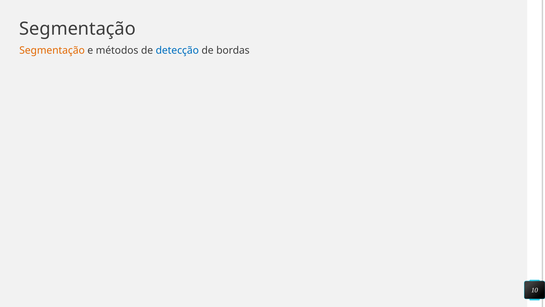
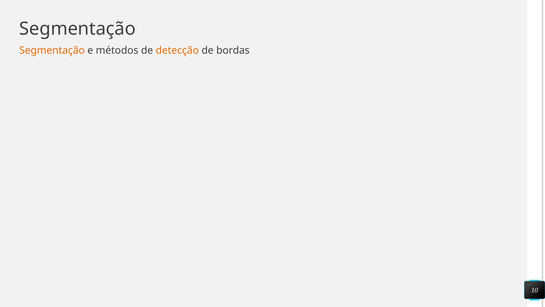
detecção colour: blue -> orange (177, 51)
